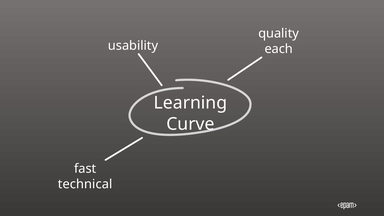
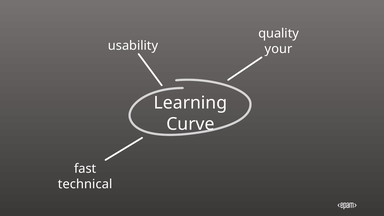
each: each -> your (279, 49)
